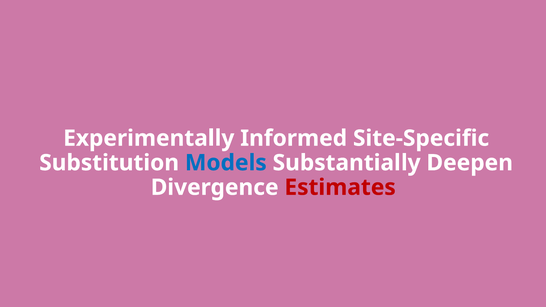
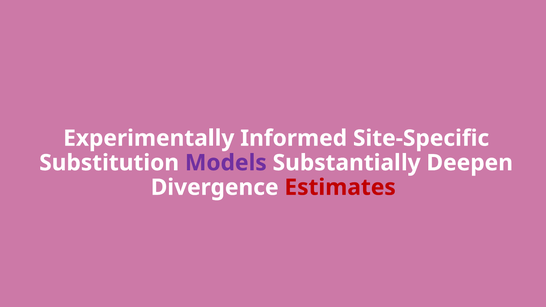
Models colour: blue -> purple (226, 163)
